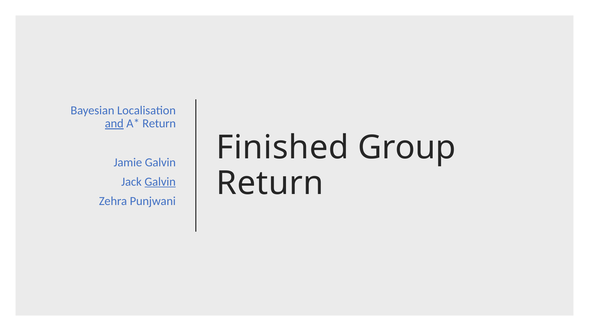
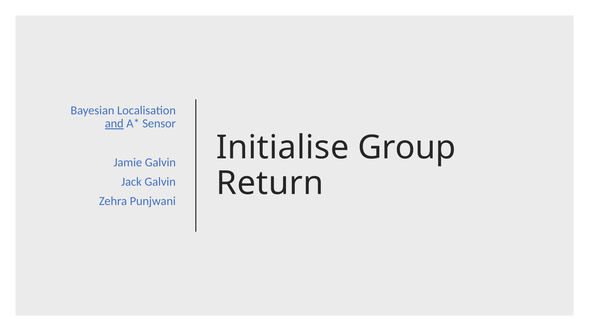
Return: Return -> Sensor (159, 124)
Finished: Finished -> Initialise (283, 148)
Galvin underline: present -> none (160, 182)
